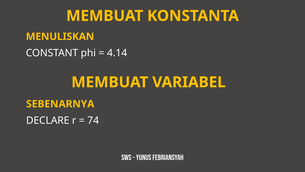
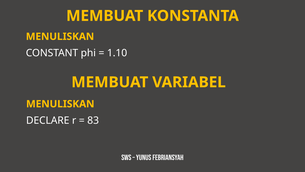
4.14: 4.14 -> 1.10 (117, 53)
SEBENARNYA: SEBENARNYA -> MENULISKAN (60, 104)
74: 74 -> 83 (93, 120)
